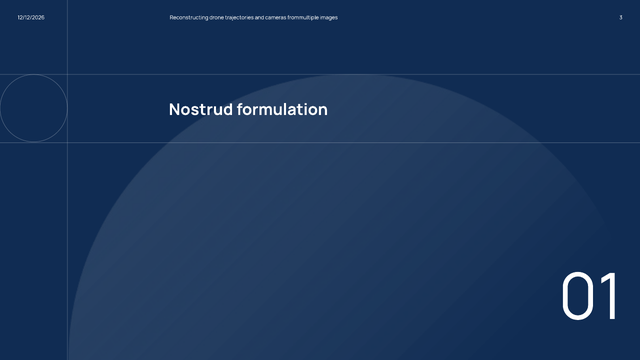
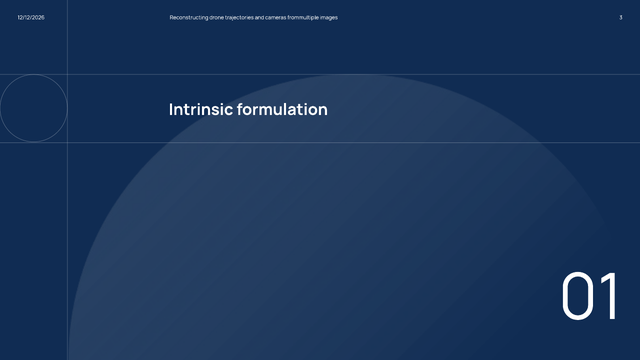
Nostrud: Nostrud -> Intrinsic (201, 110)
